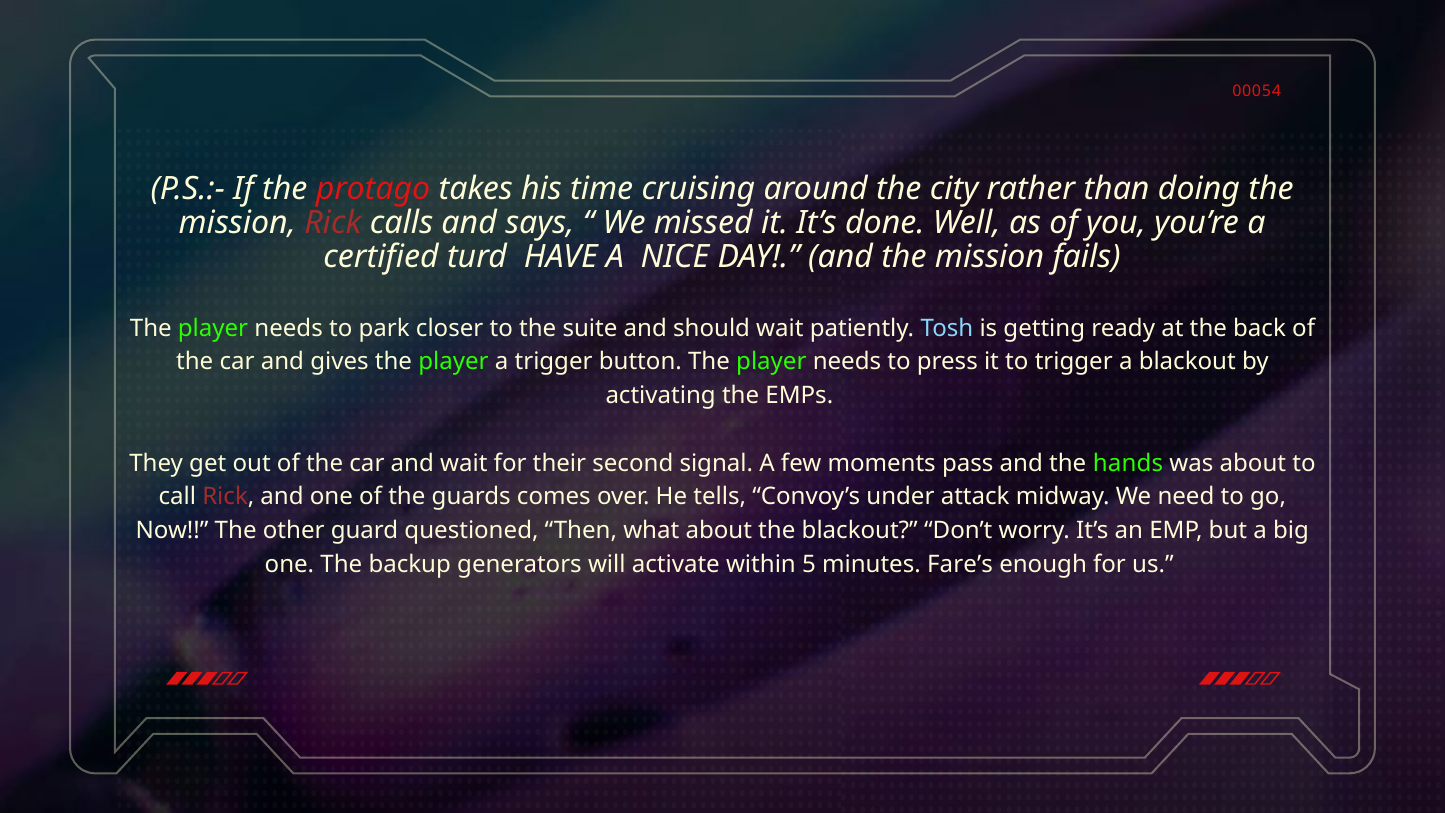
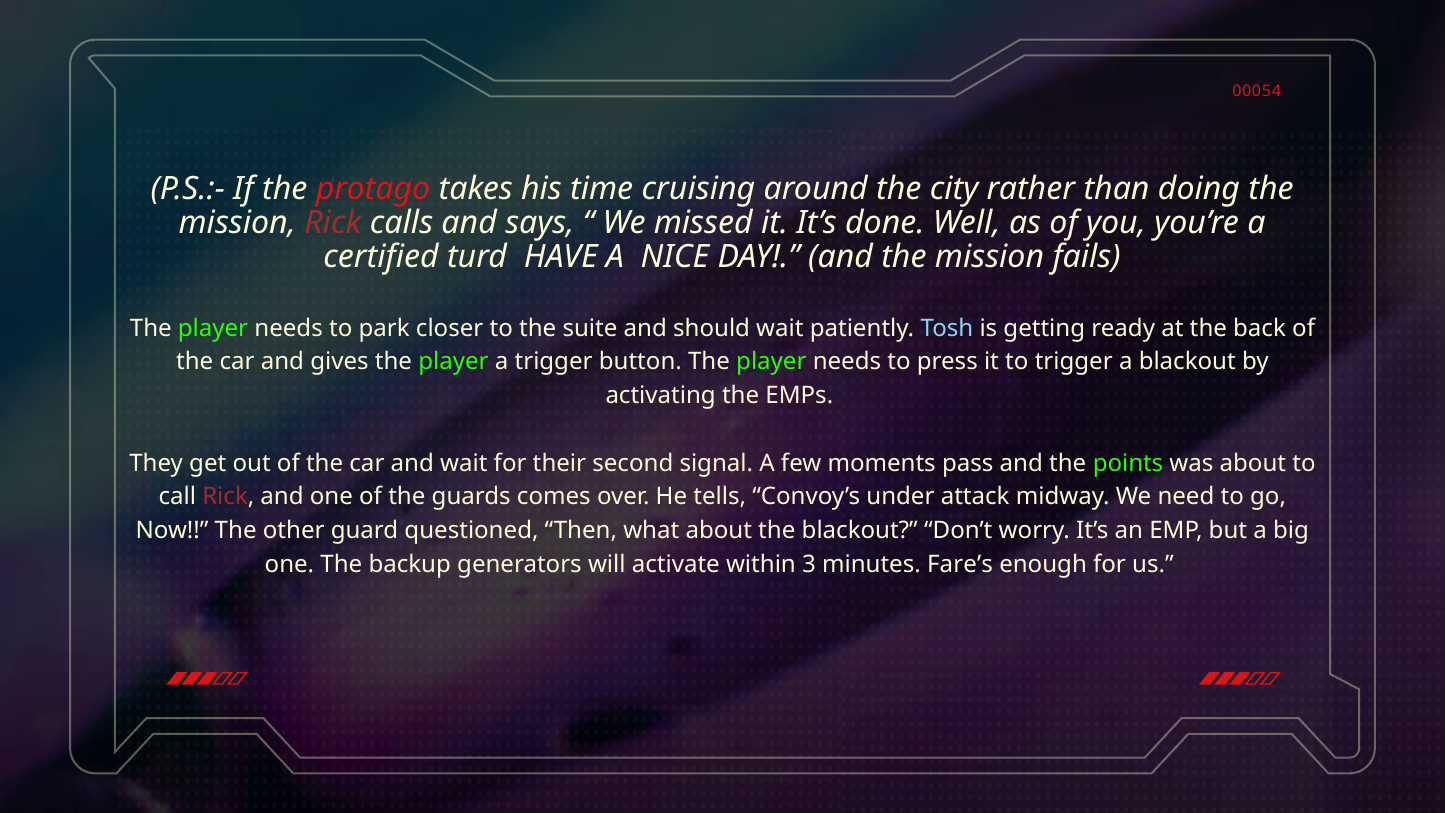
hands: hands -> points (1128, 463)
5: 5 -> 3 (809, 564)
